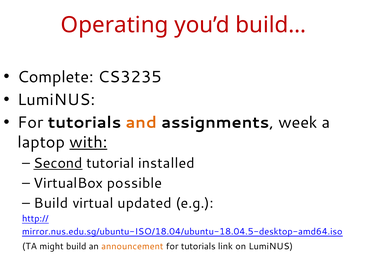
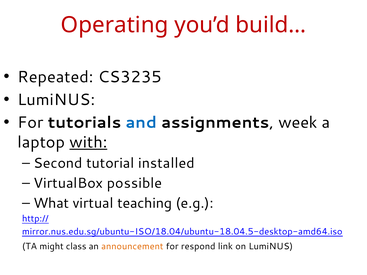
Complete: Complete -> Repeated (55, 77)
and colour: orange -> blue (141, 123)
Second underline: present -> none (58, 163)
Build: Build -> What (51, 203)
updated: updated -> teaching (145, 203)
might build: build -> class (76, 247)
tutorials: tutorials -> respond (198, 247)
